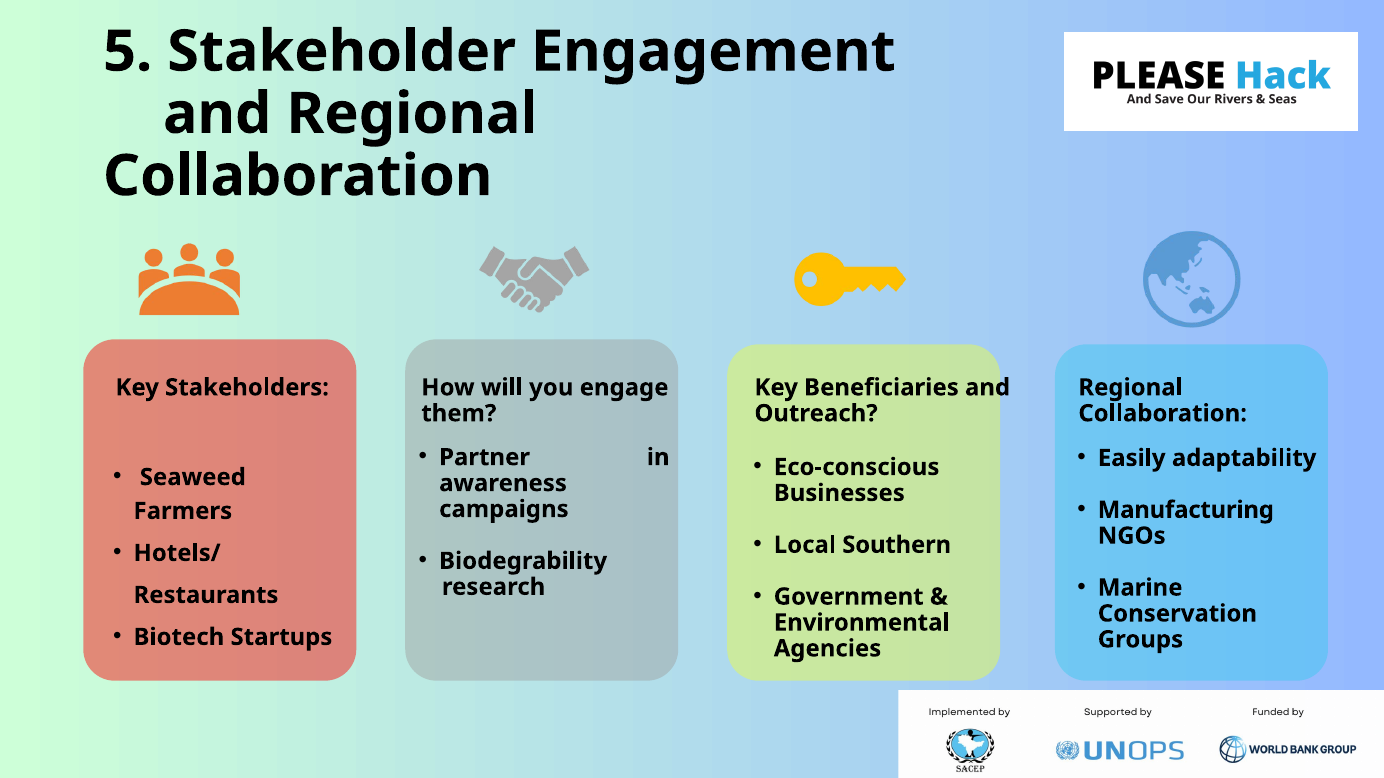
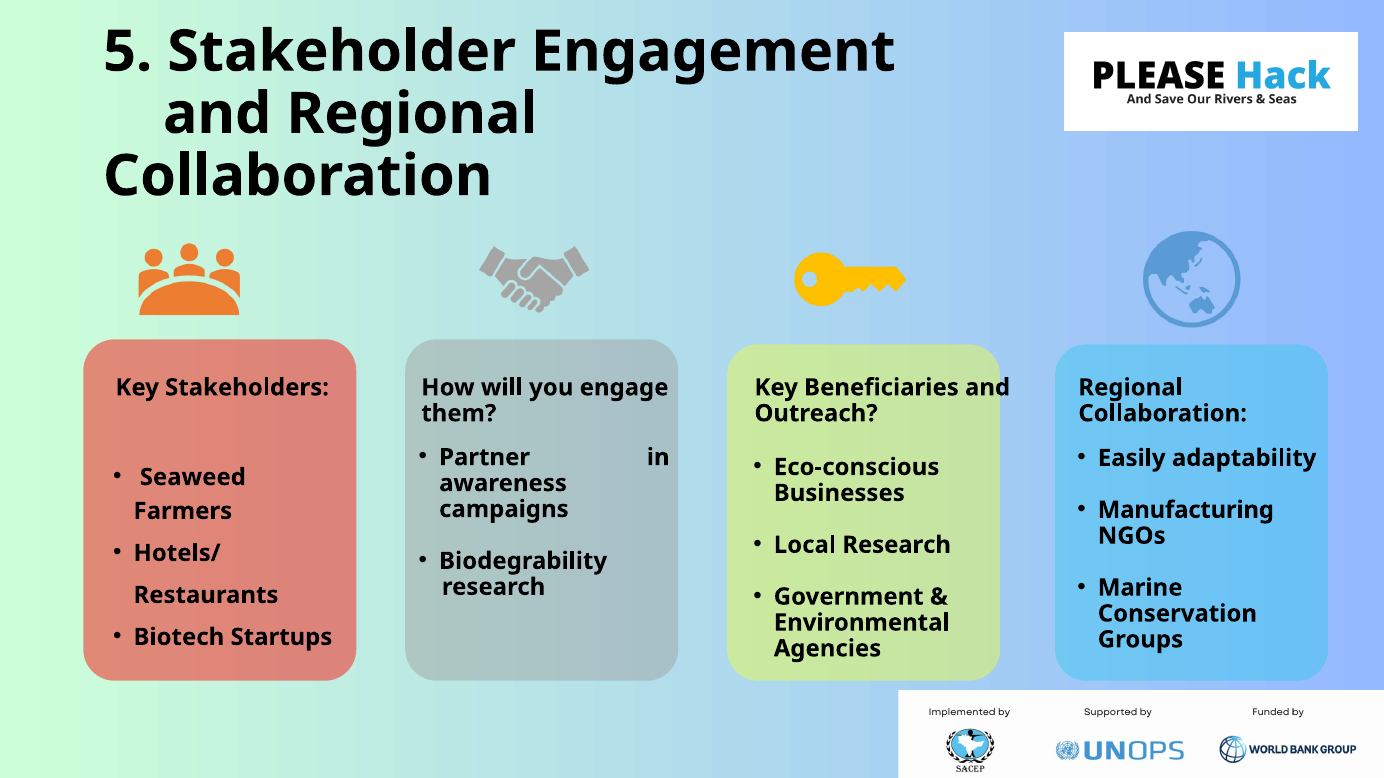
Local Southern: Southern -> Research (897, 545)
